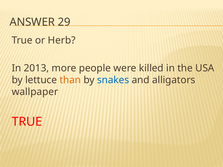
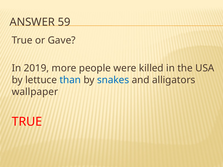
29: 29 -> 59 (64, 22)
Herb: Herb -> Gave (62, 40)
2013: 2013 -> 2019 (36, 68)
than colour: orange -> blue (70, 80)
